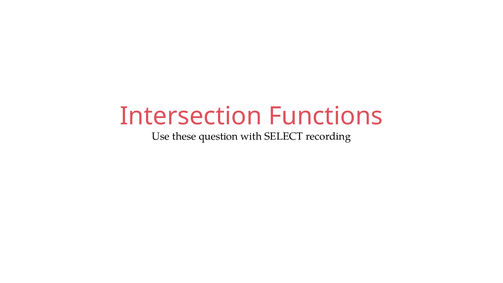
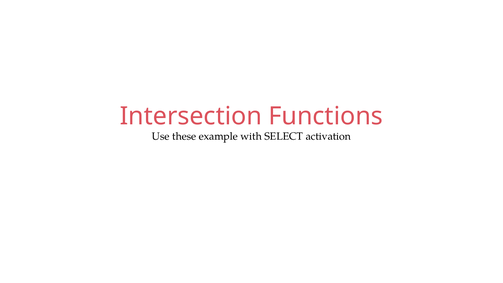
question: question -> example (218, 137)
recording: recording -> activation (328, 137)
